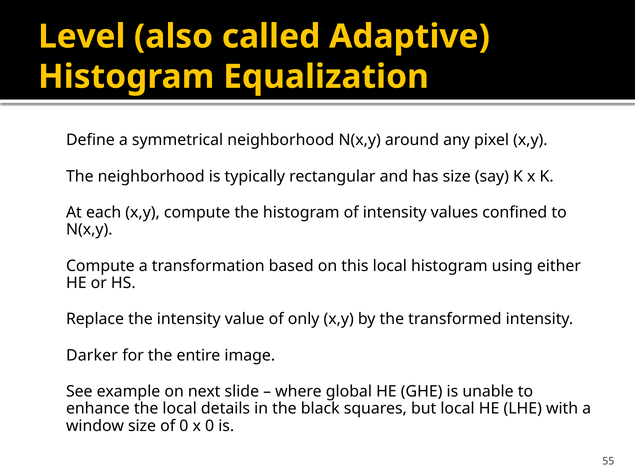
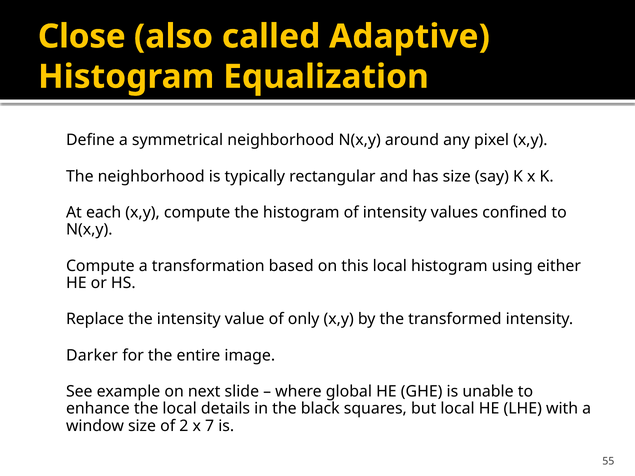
Level: Level -> Close (82, 37)
of 0: 0 -> 2 (184, 426)
x 0: 0 -> 7 (210, 426)
